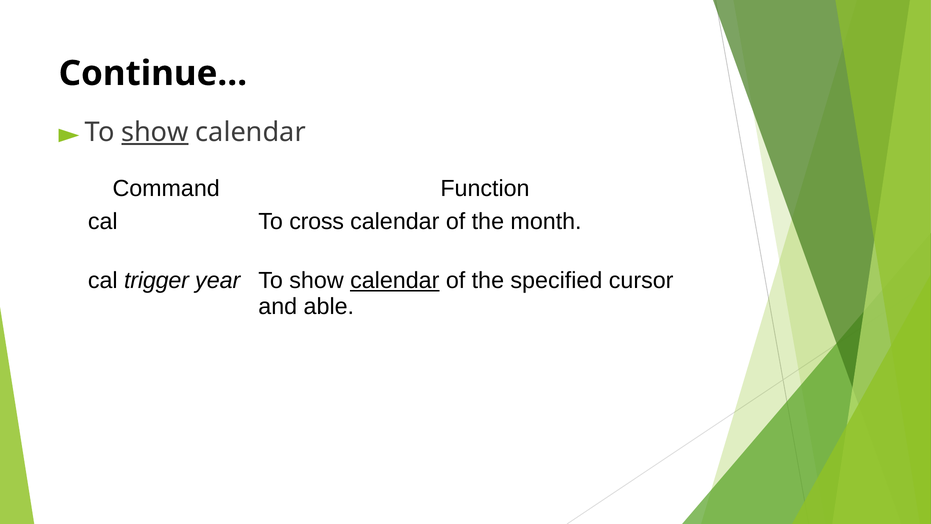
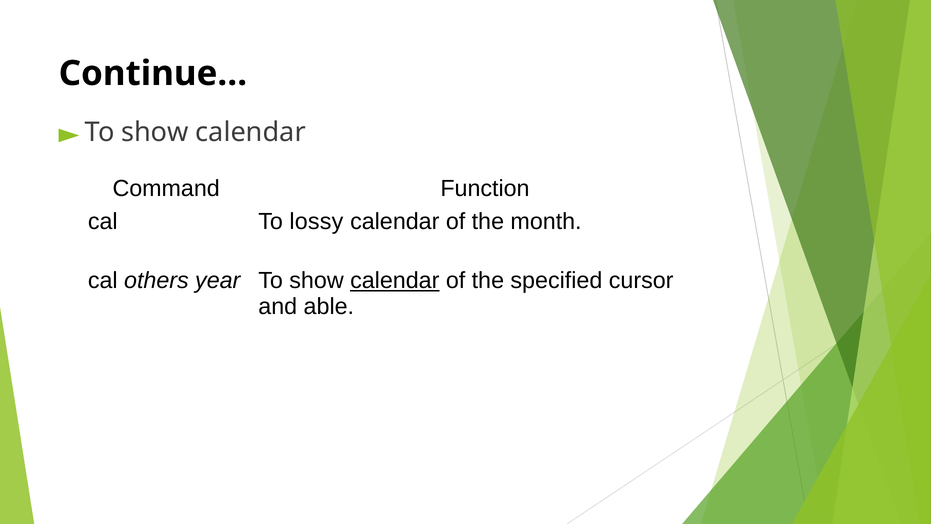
show underline: present -> none (155, 132)
cross: cross -> lossy (316, 221)
trigger: trigger -> others (156, 280)
